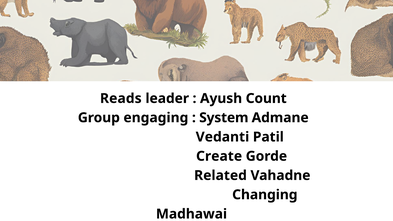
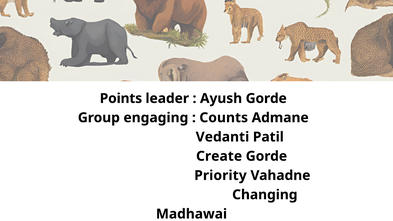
Reads: Reads -> Points (121, 98)
Ayush Count: Count -> Gorde (266, 98)
System: System -> Counts (224, 118)
Related: Related -> Priority (220, 175)
